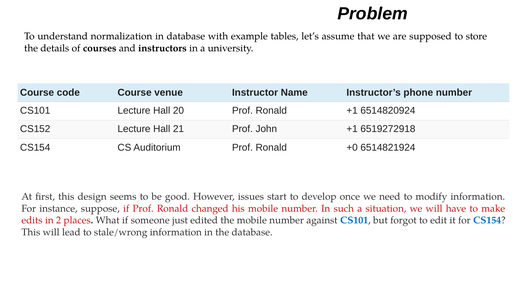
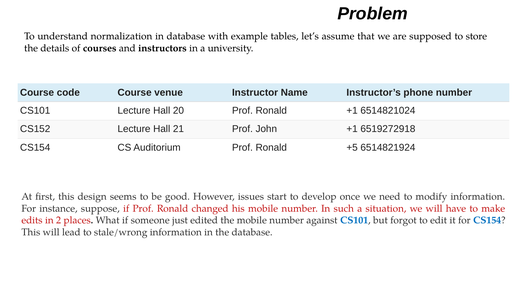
6514820924: 6514820924 -> 6514821024 (388, 111)
+0: +0 -> +5 (352, 148)
